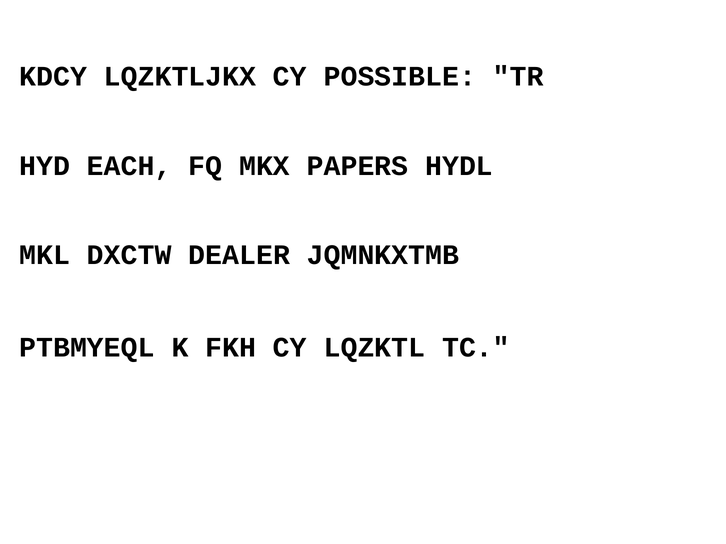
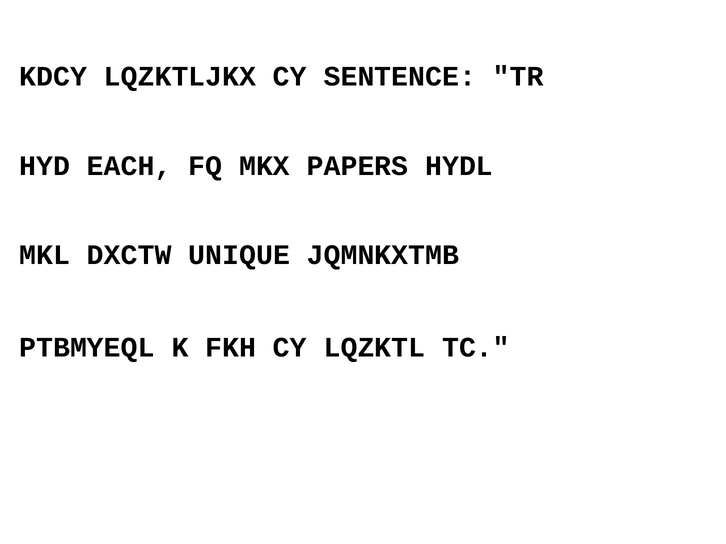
POSSIBLE: POSSIBLE -> SENTENCE (400, 77)
DEALER: DEALER -> UNIQUE (239, 255)
